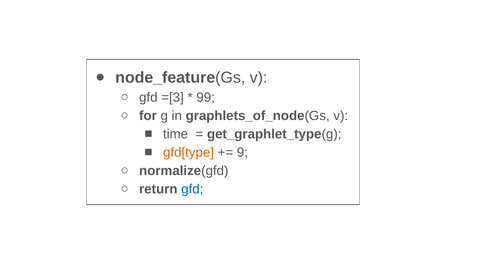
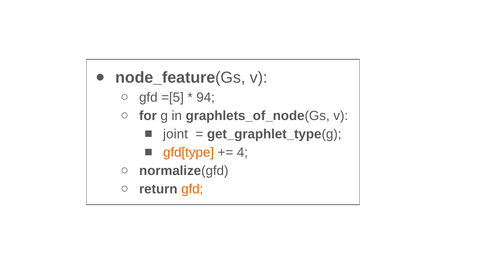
=[3: =[3 -> =[5 (173, 97)
99: 99 -> 94 (206, 97)
time: time -> joint (176, 134)
9: 9 -> 4 (242, 152)
gfd colour: blue -> orange (192, 189)
